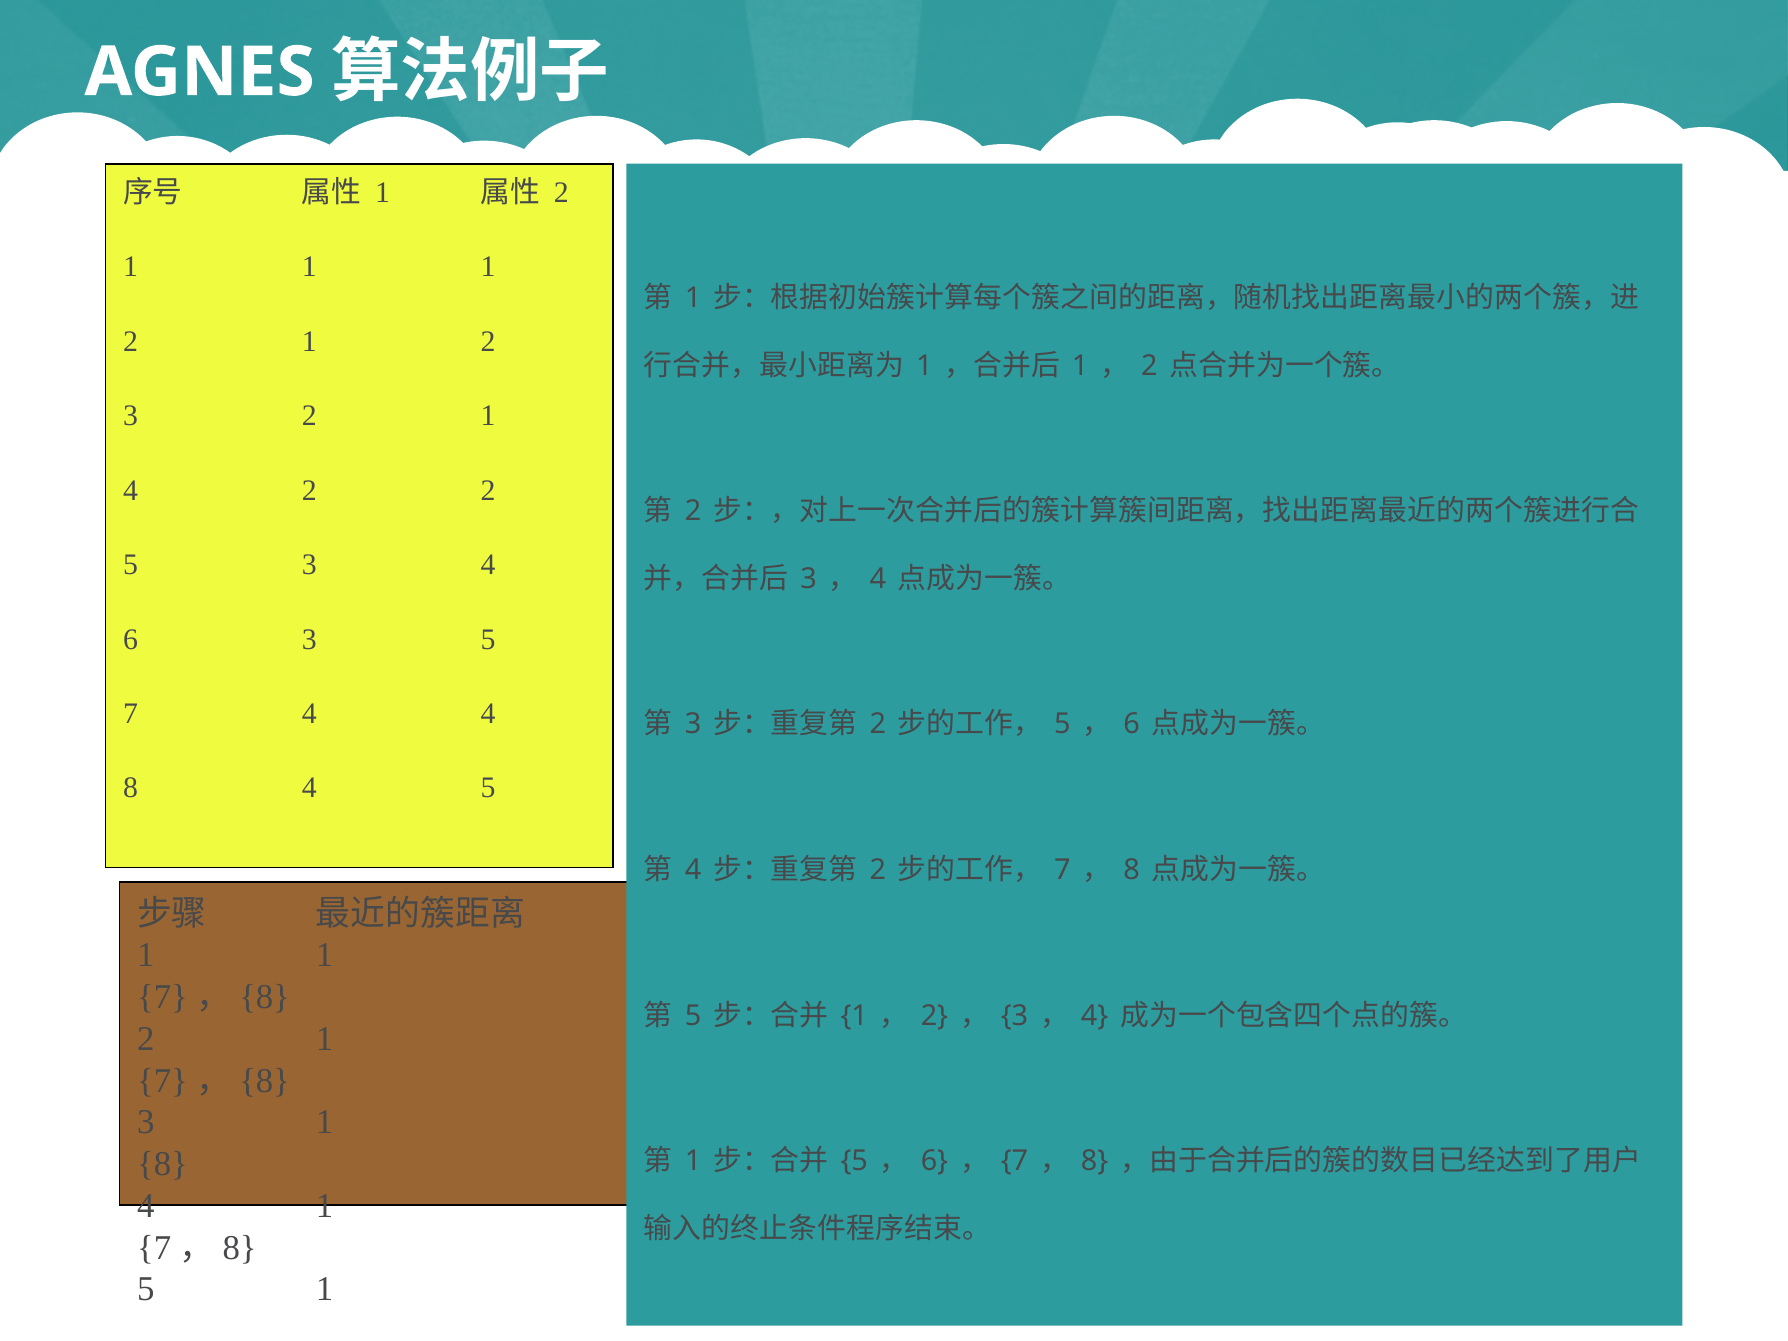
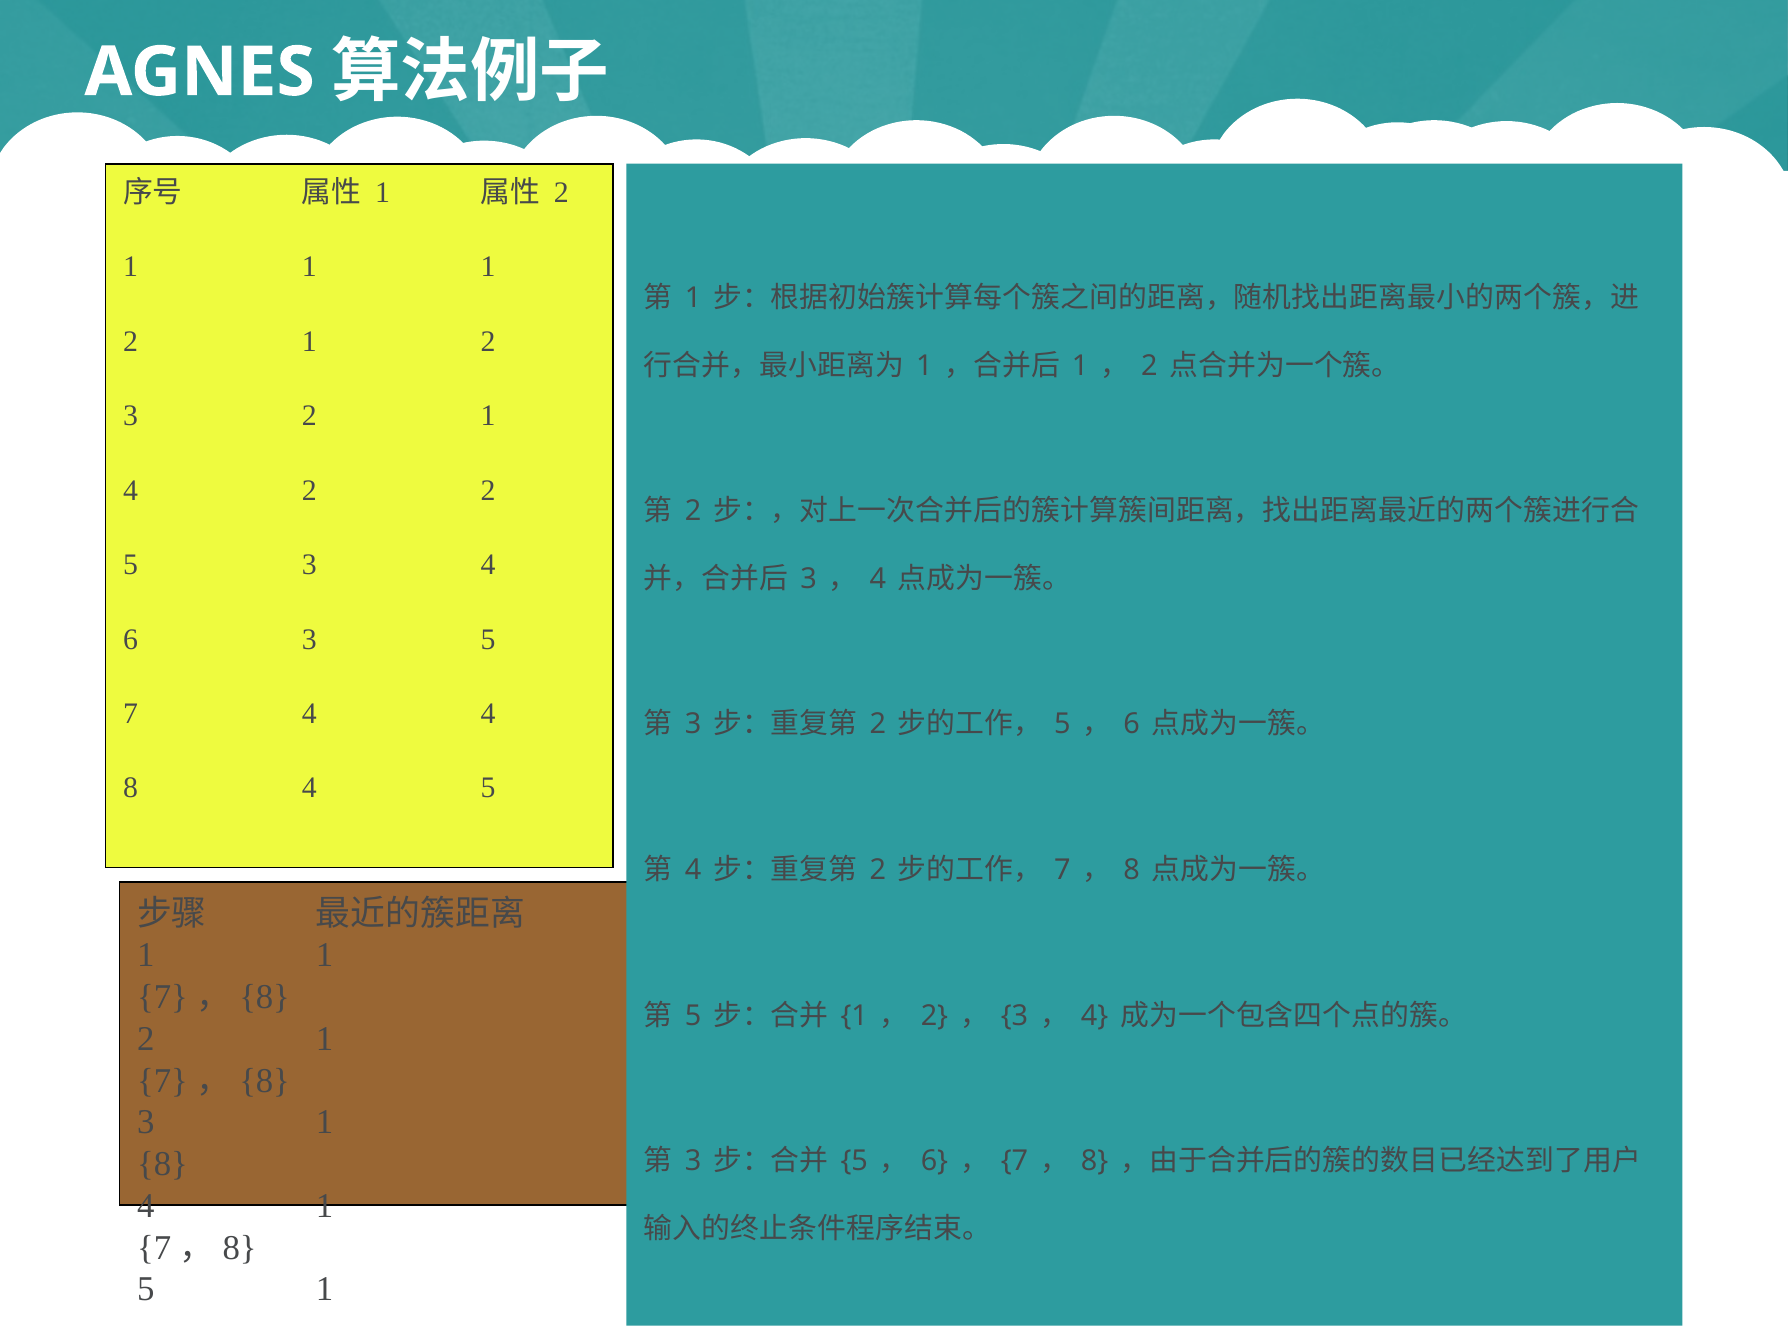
1: 1 -> 3 (693, 1161)
